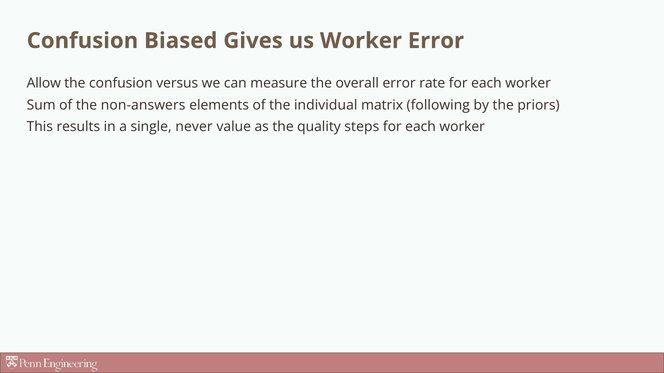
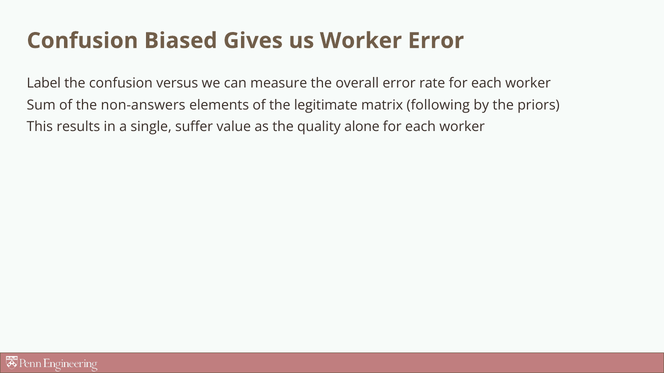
Allow: Allow -> Label (44, 83)
individual: individual -> legitimate (326, 105)
never: never -> suffer (194, 127)
steps: steps -> alone (362, 127)
